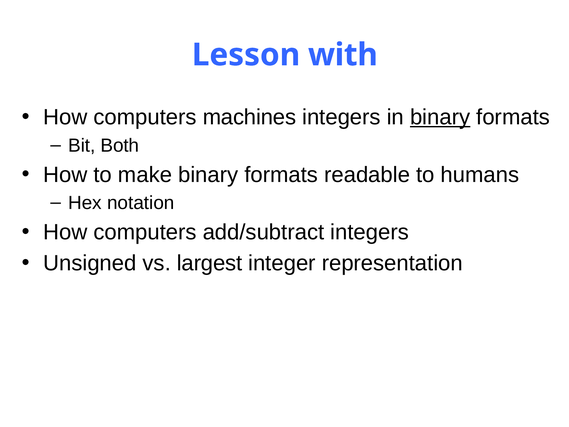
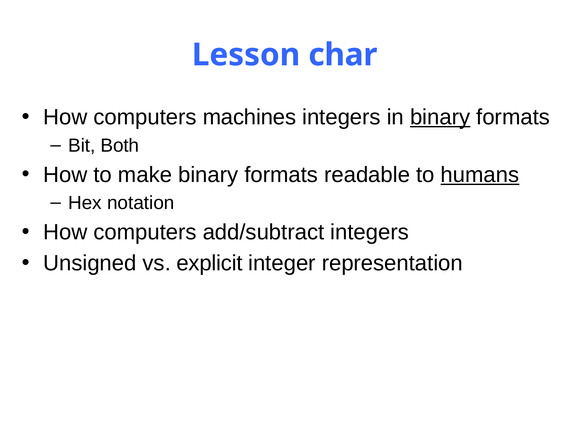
with: with -> char (343, 55)
humans underline: none -> present (480, 175)
largest: largest -> explicit (210, 263)
